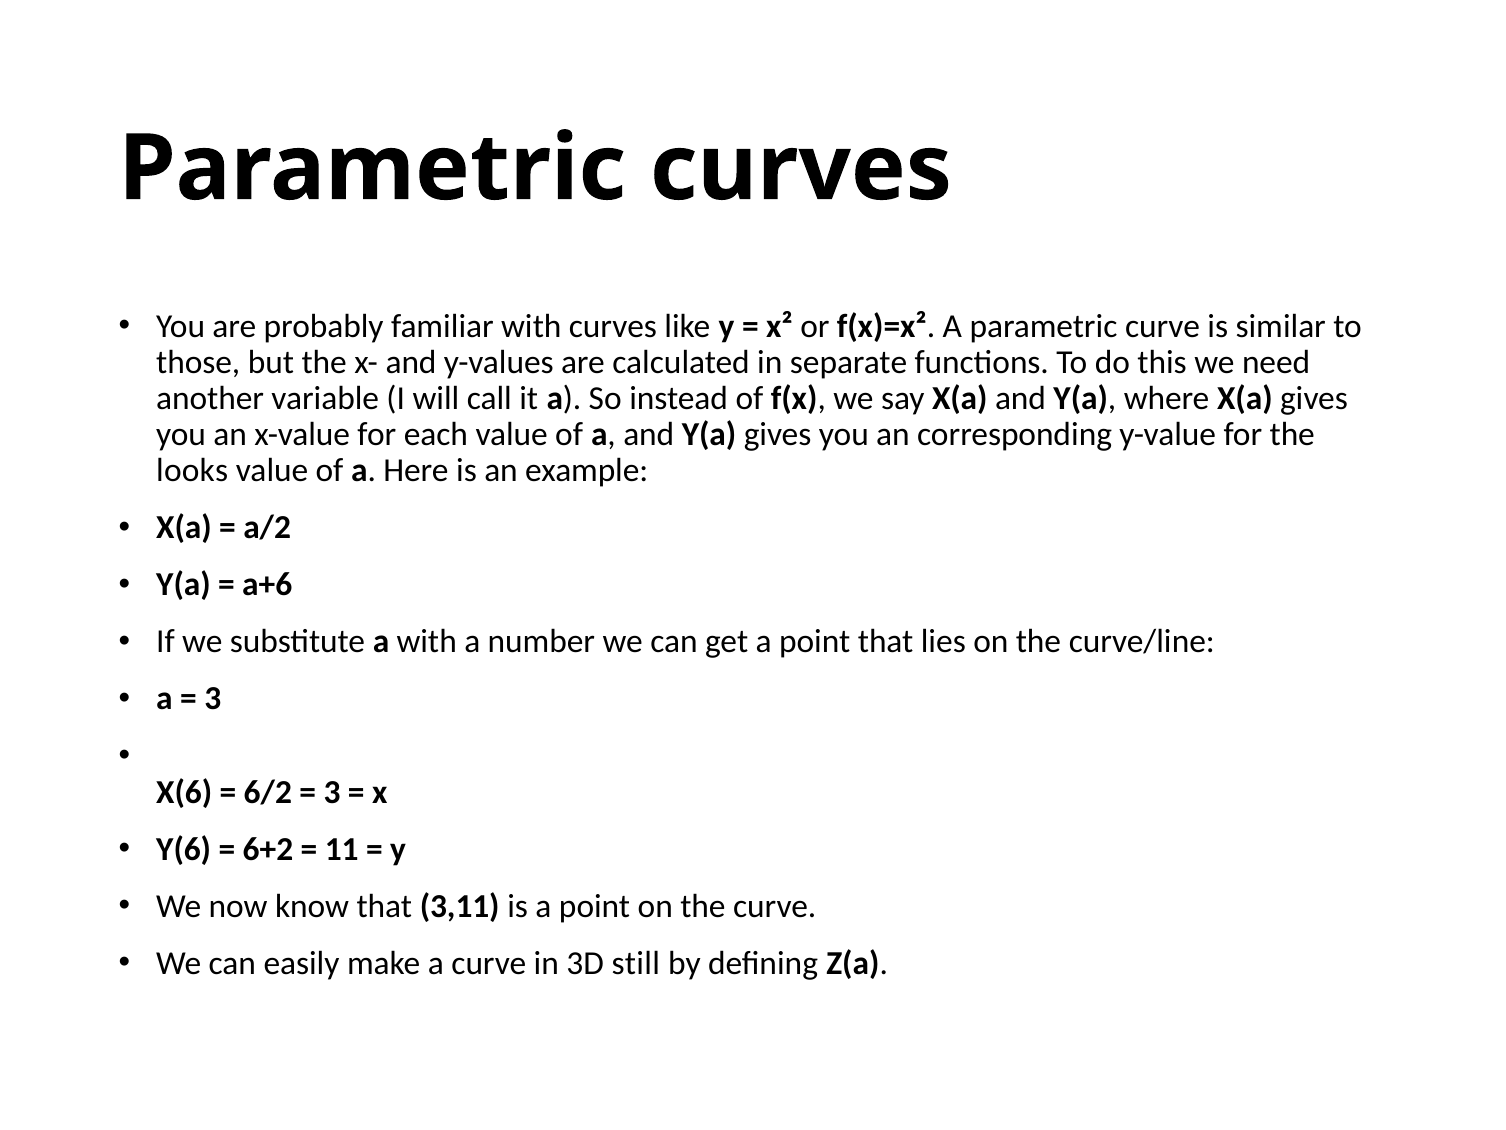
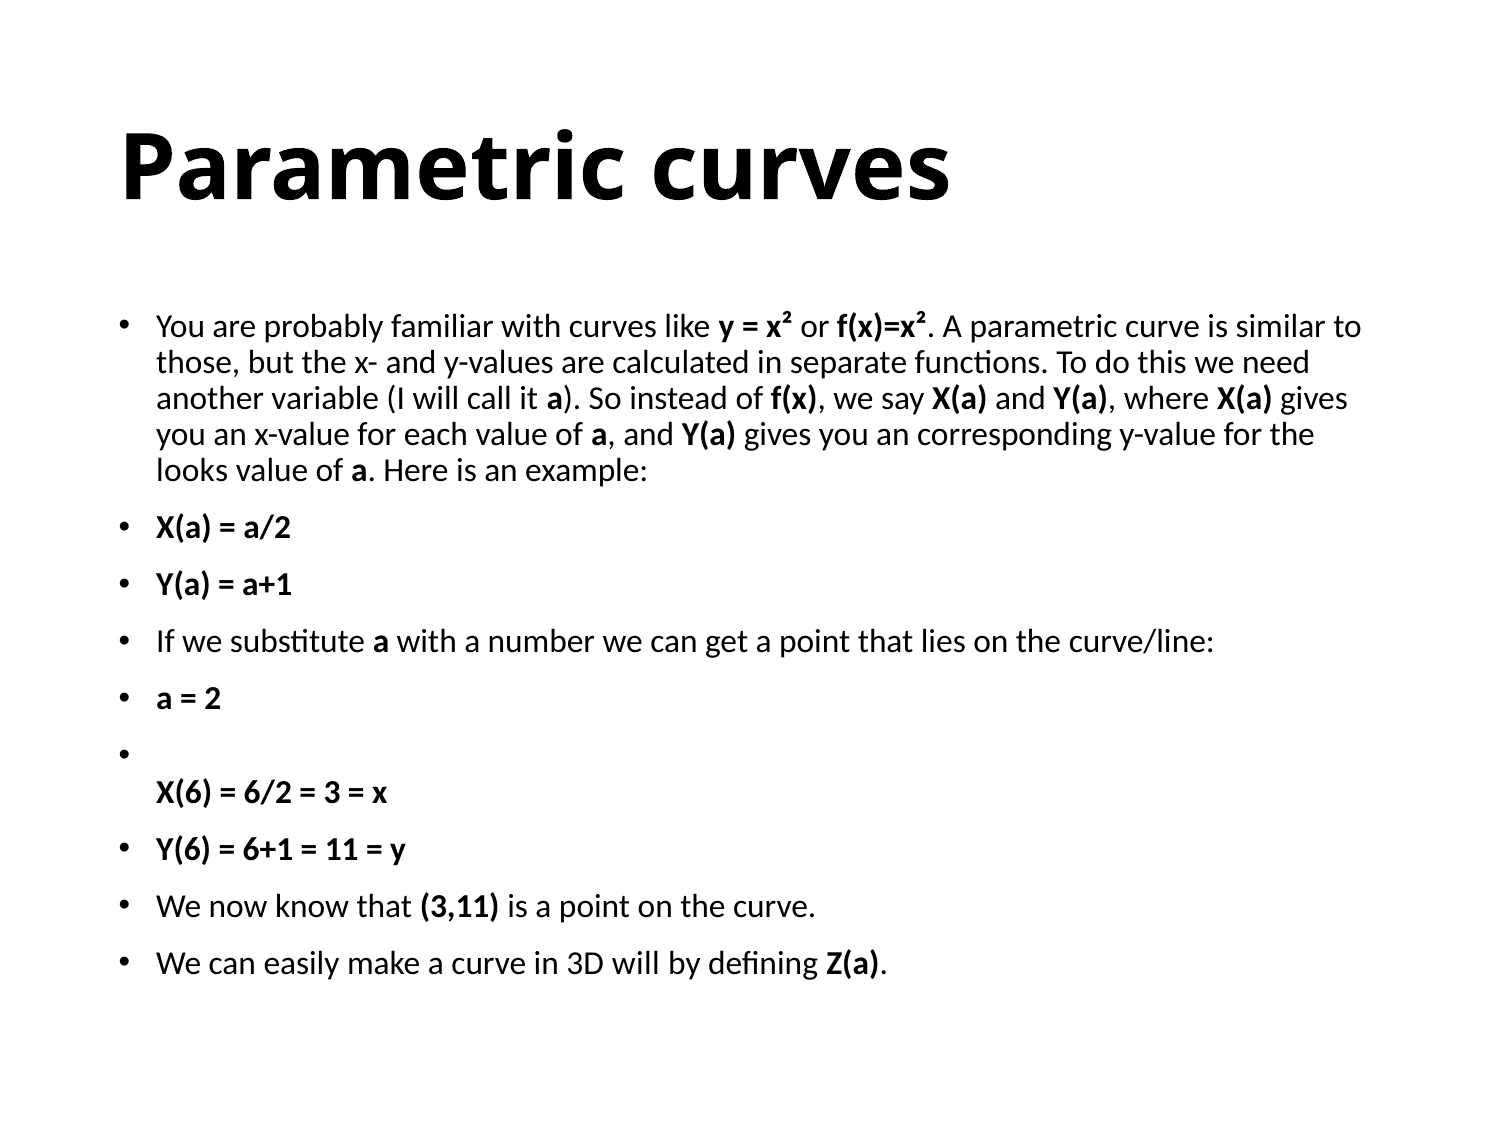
a+6: a+6 -> a+1 (267, 585)
3: 3 -> 2 (213, 699)
6+2: 6+2 -> 6+1 (268, 849)
3D still: still -> will (636, 963)
